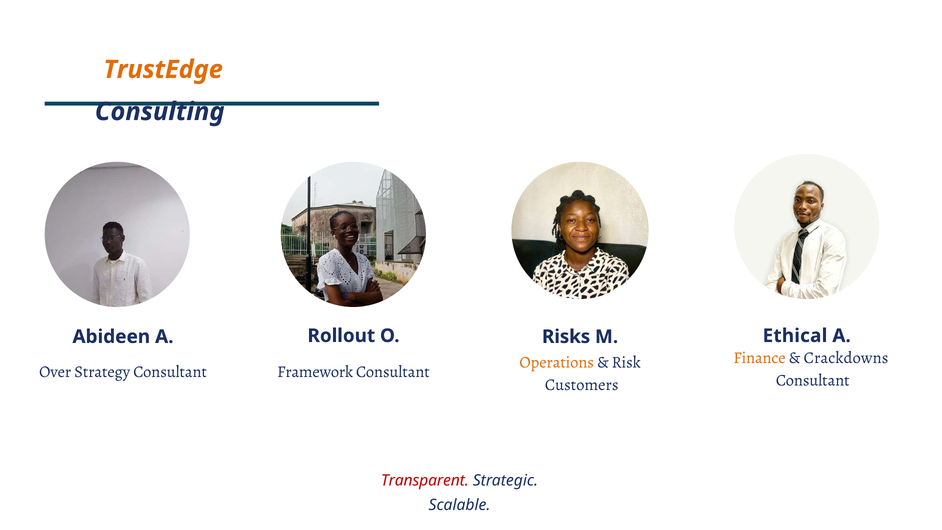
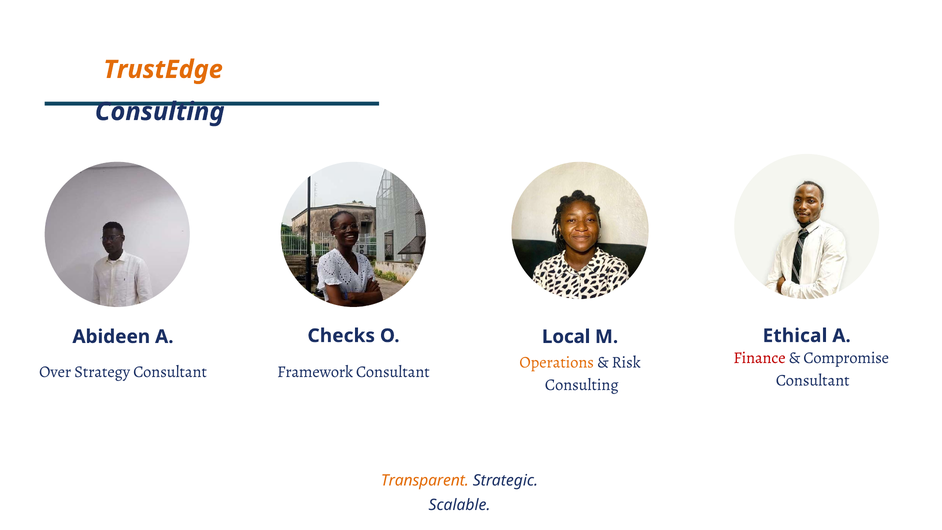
Rollout: Rollout -> Checks (341, 336)
Risks: Risks -> Local (566, 337)
Finance colour: orange -> red (760, 358)
Crackdowns: Crackdowns -> Compromise (846, 358)
Customers: Customers -> Consulting (582, 385)
Transparent colour: red -> orange (425, 480)
